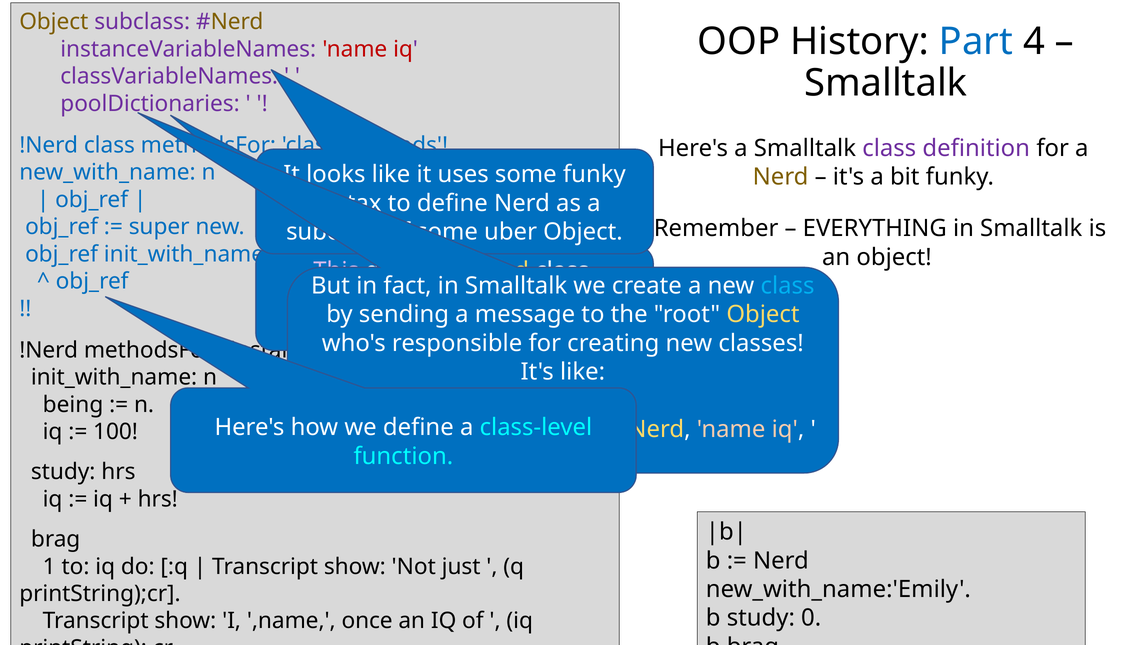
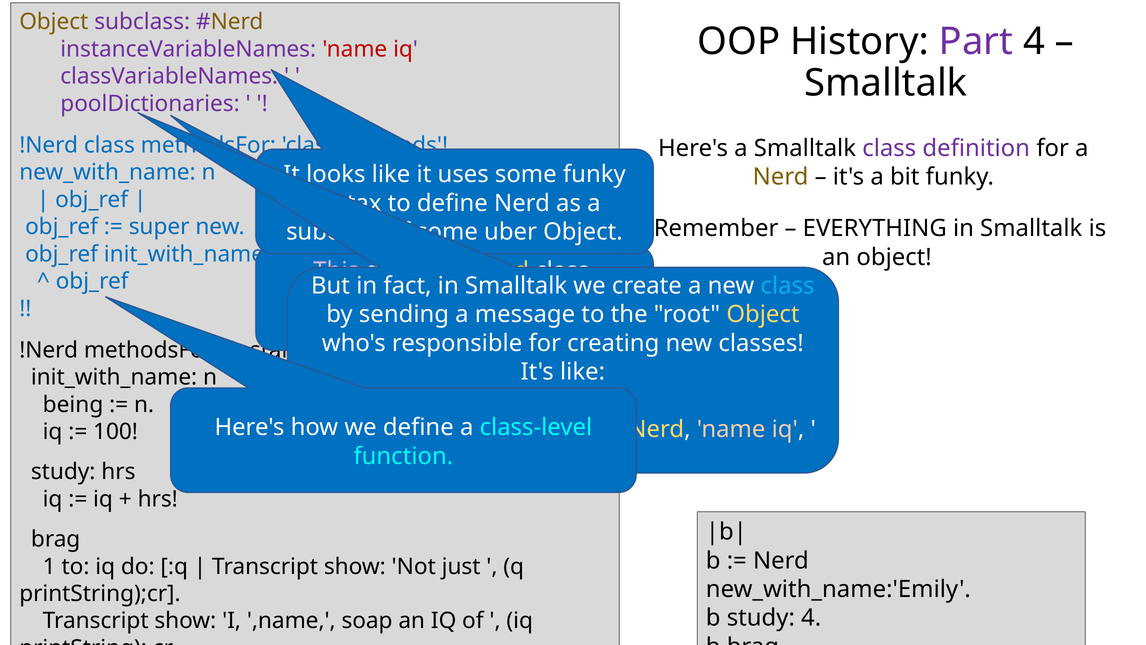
Part colour: blue -> purple (976, 42)
study 0: 0 -> 4 (811, 618)
once: once -> soap (367, 621)
